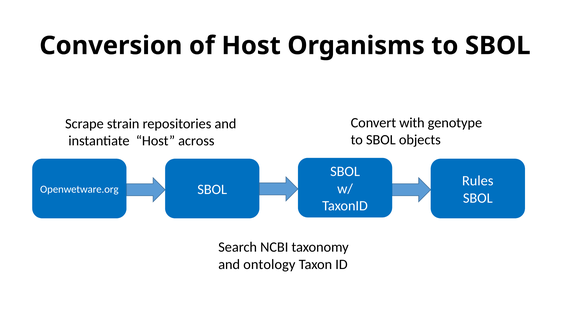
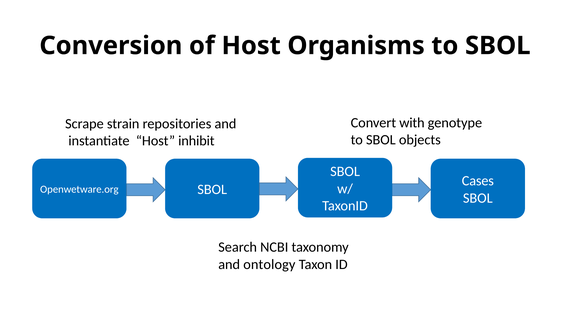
across: across -> inhibit (196, 141)
Rules: Rules -> Cases (478, 181)
